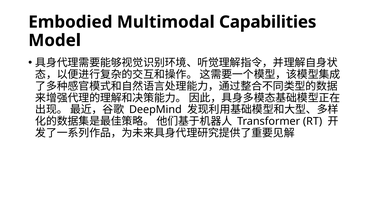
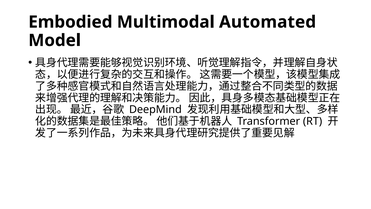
Capabilities: Capabilities -> Automated (268, 22)
